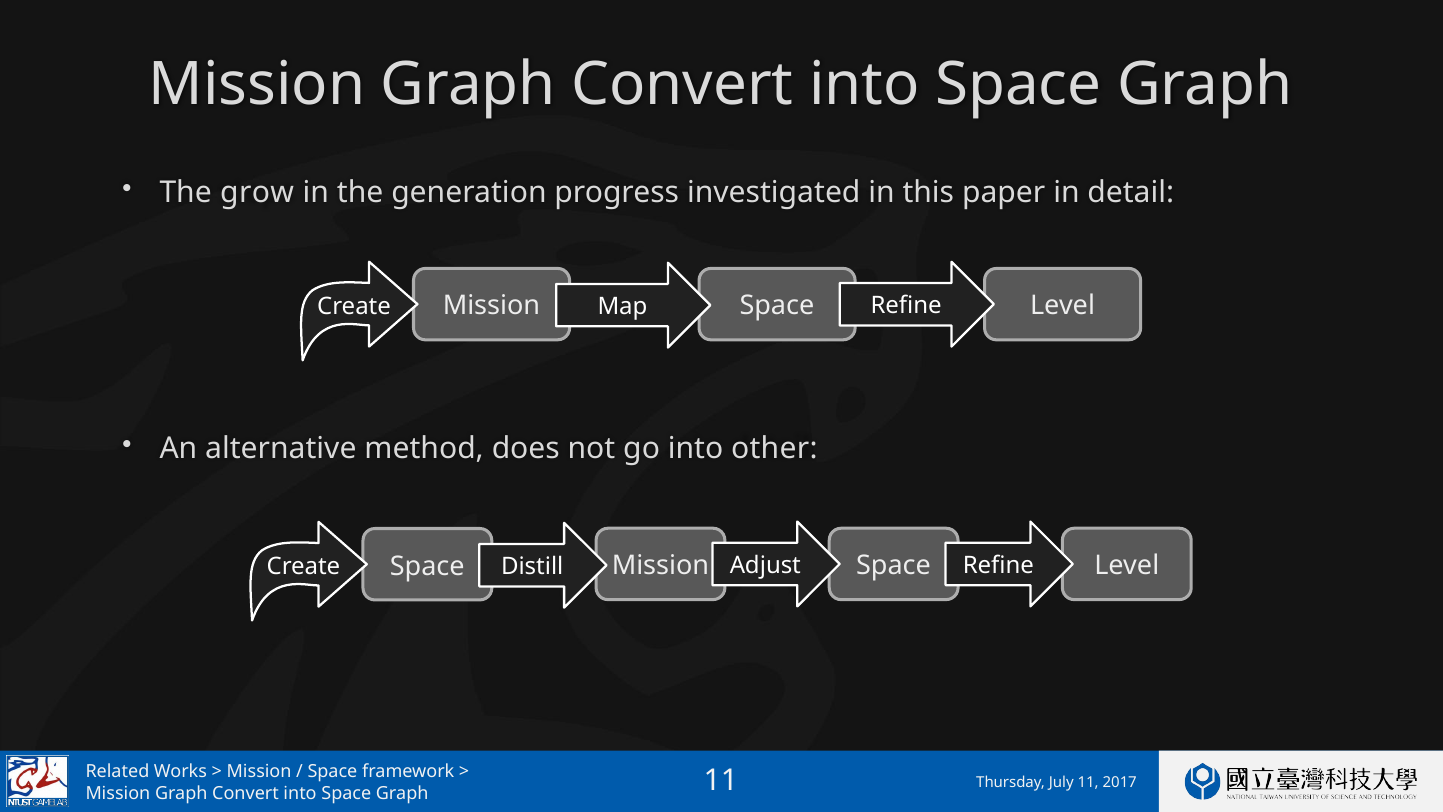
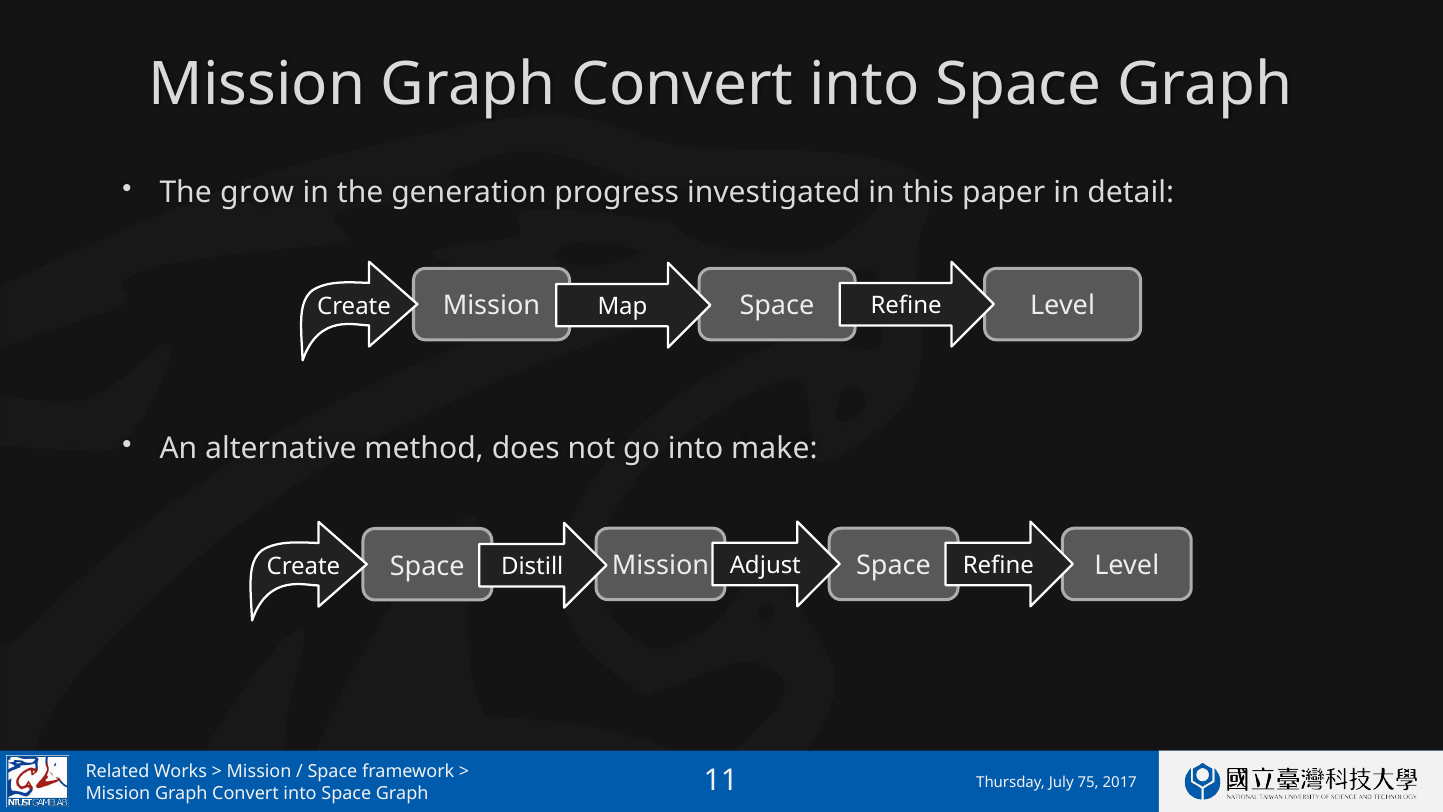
other: other -> make (774, 448)
July 11: 11 -> 75 (1088, 782)
